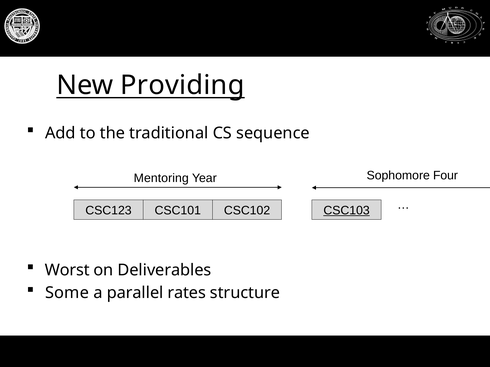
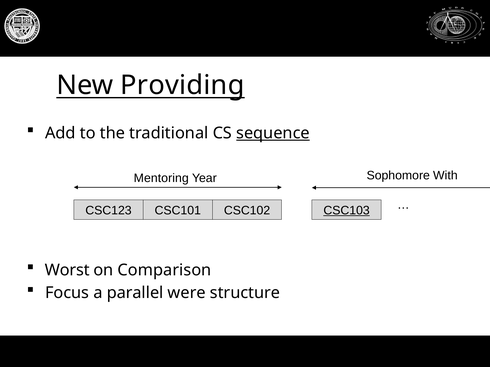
sequence underline: none -> present (273, 133)
Four: Four -> With (445, 176)
Deliverables: Deliverables -> Comparison (164, 270)
Some: Some -> Focus (67, 293)
rates: rates -> were (187, 293)
